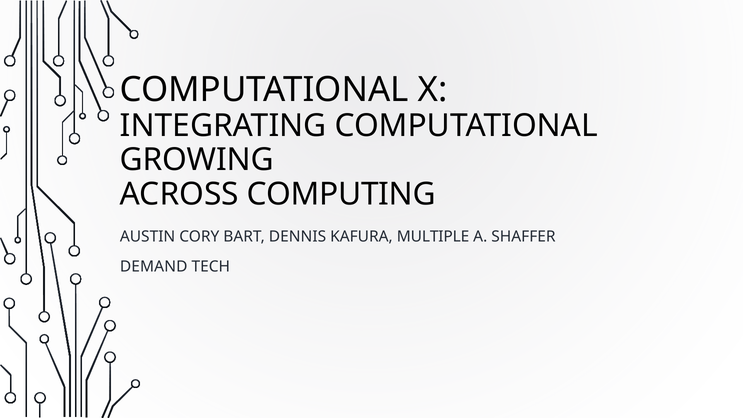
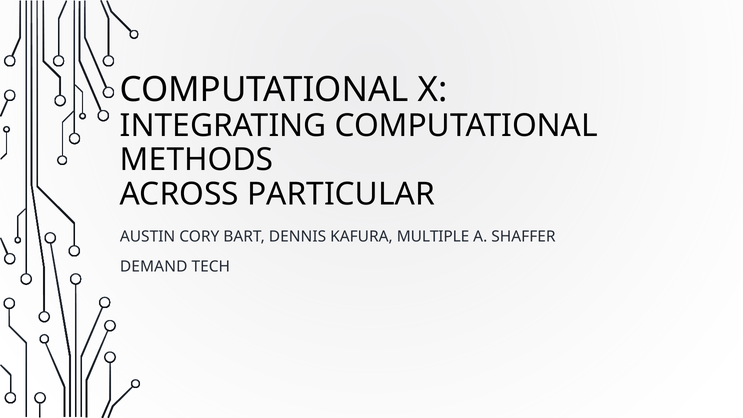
GROWING: GROWING -> METHODS (197, 160)
COMPUTING: COMPUTING -> PARTICULAR (341, 194)
